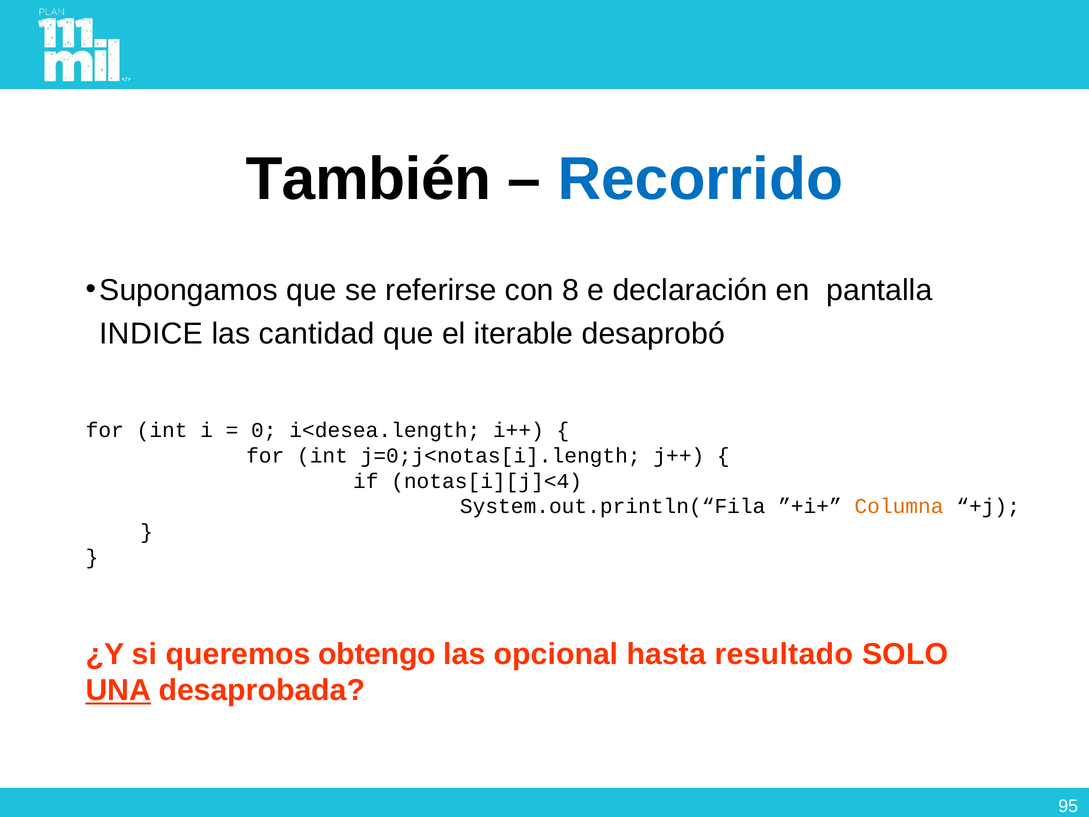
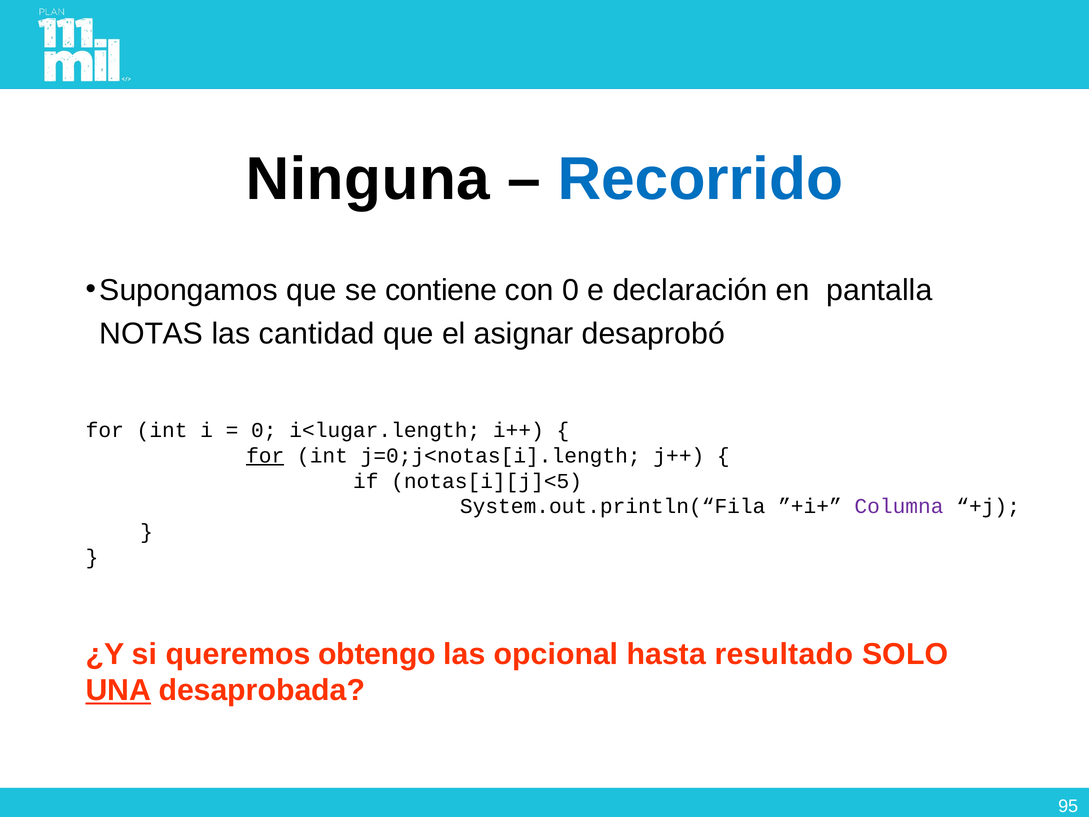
También: También -> Ninguna (368, 179)
referirse: referirse -> contiene (441, 290)
con 8: 8 -> 0 (571, 290)
INDICE: INDICE -> NOTAS (151, 334)
iterable: iterable -> asignar (524, 334)
i<desea.length: i<desea.length -> i<lugar.length (385, 430)
for underline: none -> present (265, 455)
notas[i][j]<4: notas[i][j]<4 -> notas[i][j]<5 (487, 481)
Columna colour: orange -> purple (899, 506)
